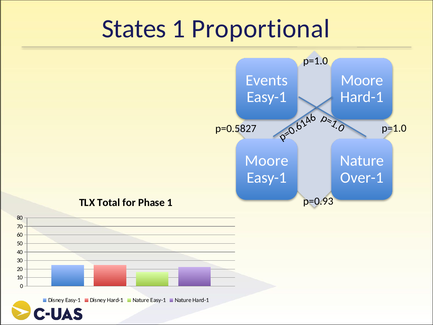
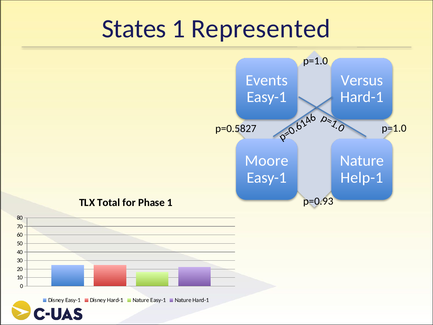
Proportional: Proportional -> Represented (261, 29)
Moore: Moore -> Versus (362, 80)
Over-1: Over-1 -> Help-1 (362, 178)
